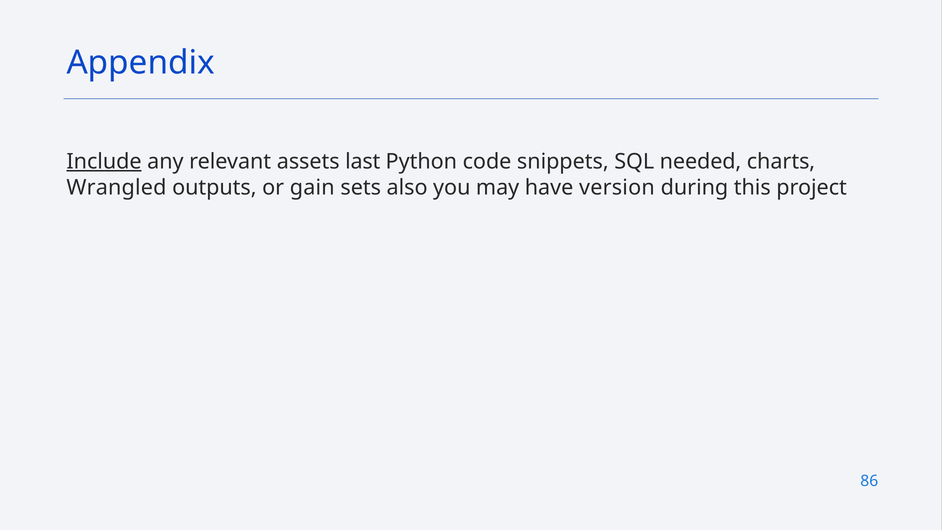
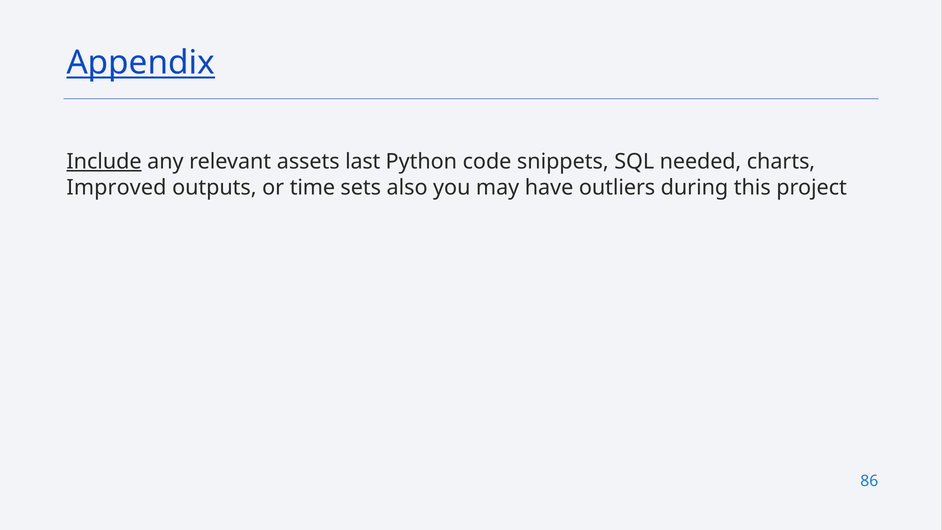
Appendix underline: none -> present (141, 63)
Wrangled: Wrangled -> Improved (116, 187)
gain: gain -> time (312, 187)
version: version -> outliers (617, 187)
